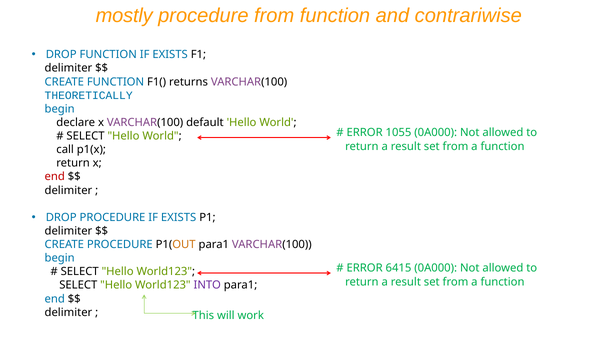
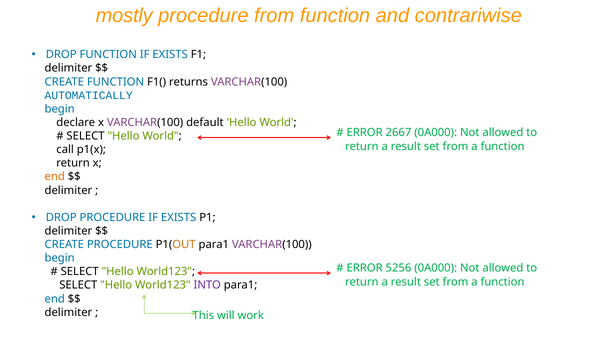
THEORETICALLY: THEORETICALLY -> AUTOMATICALLY (89, 95)
1055: 1055 -> 2667 (398, 133)
end colour: red -> orange (55, 177)
6415: 6415 -> 5256 (398, 268)
